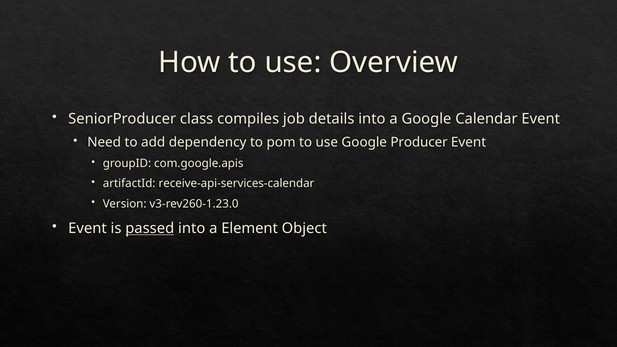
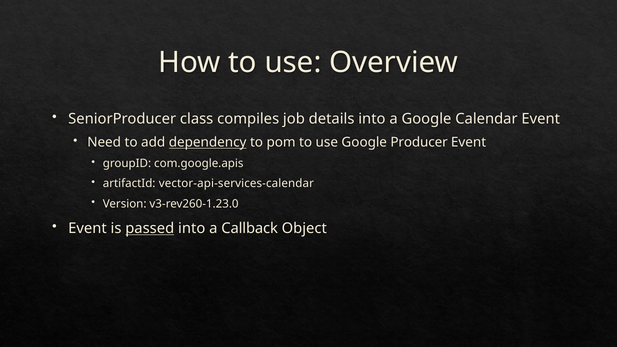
dependency underline: none -> present (208, 143)
receive-api-services-calendar: receive-api-services-calendar -> vector-api-services-calendar (236, 184)
Element: Element -> Callback (250, 228)
